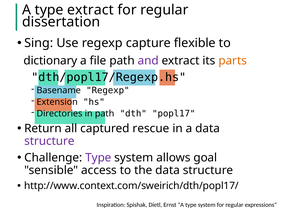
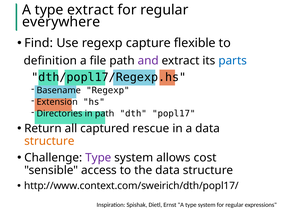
dissertation: dissertation -> everywhere (61, 22)
Sing: Sing -> Find (39, 43)
dictionary: dictionary -> definition (50, 61)
parts colour: orange -> blue (233, 61)
structure colour: purple -> orange (49, 142)
goal: goal -> cost (205, 158)
